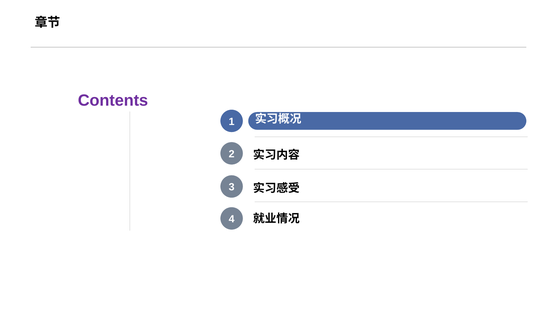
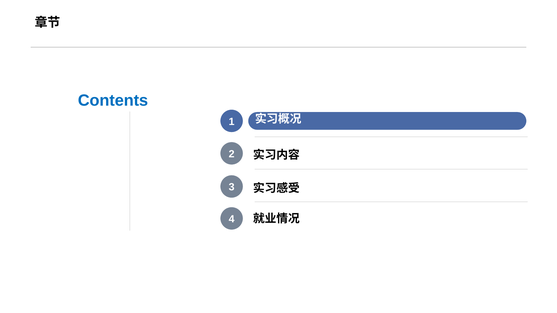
Contents colour: purple -> blue (113, 101)
